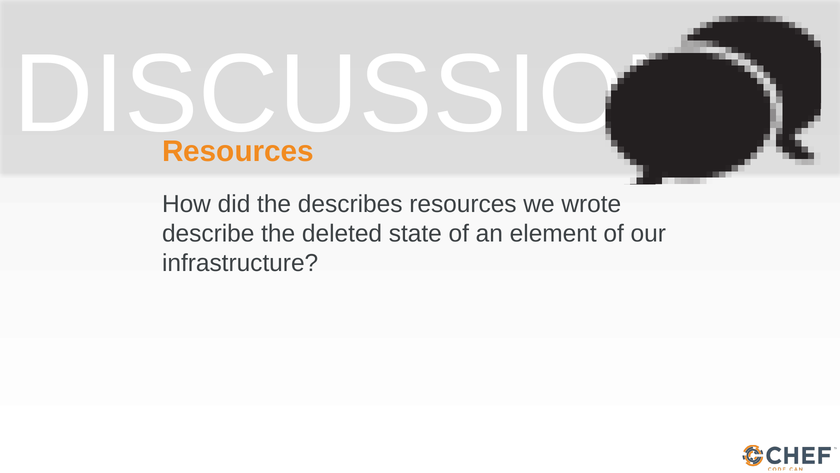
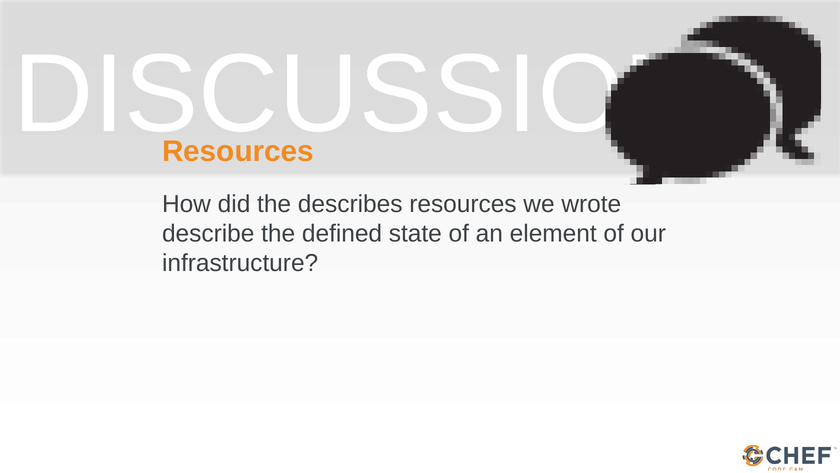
deleted: deleted -> defined (342, 233)
